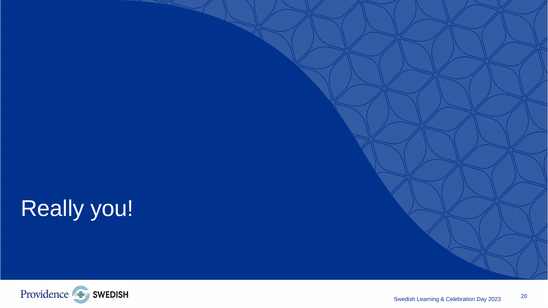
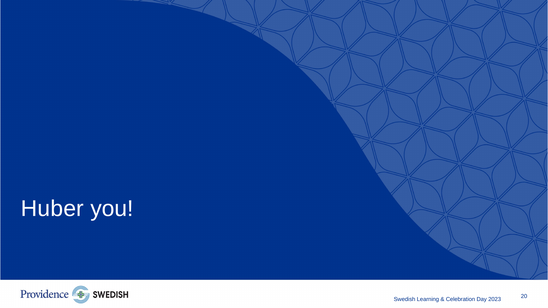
Really: Really -> Huber (52, 209)
